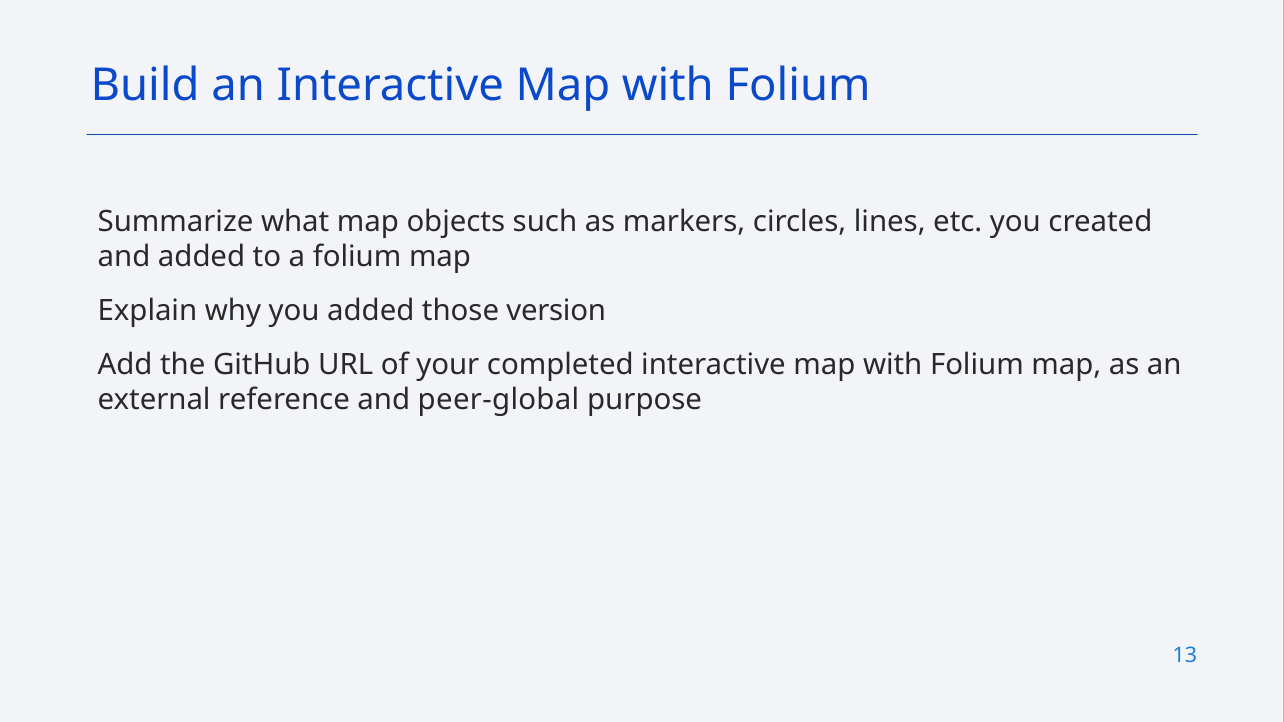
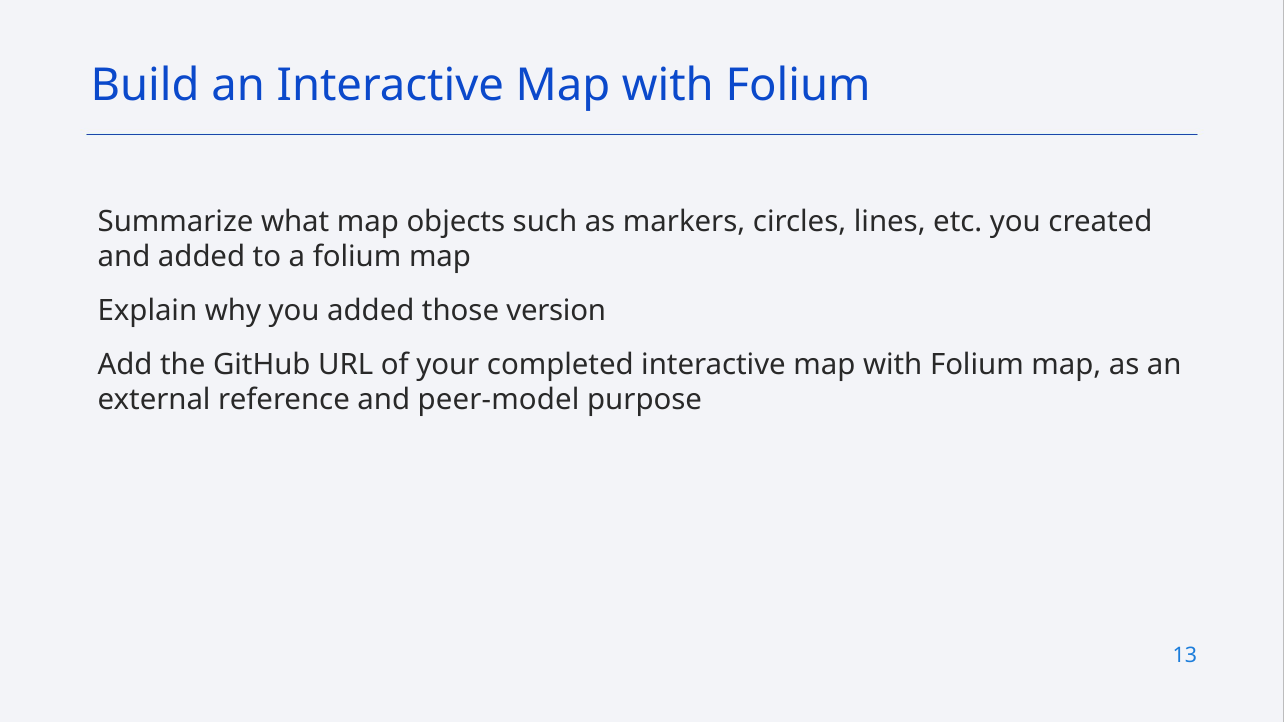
peer-global: peer-global -> peer-model (499, 400)
